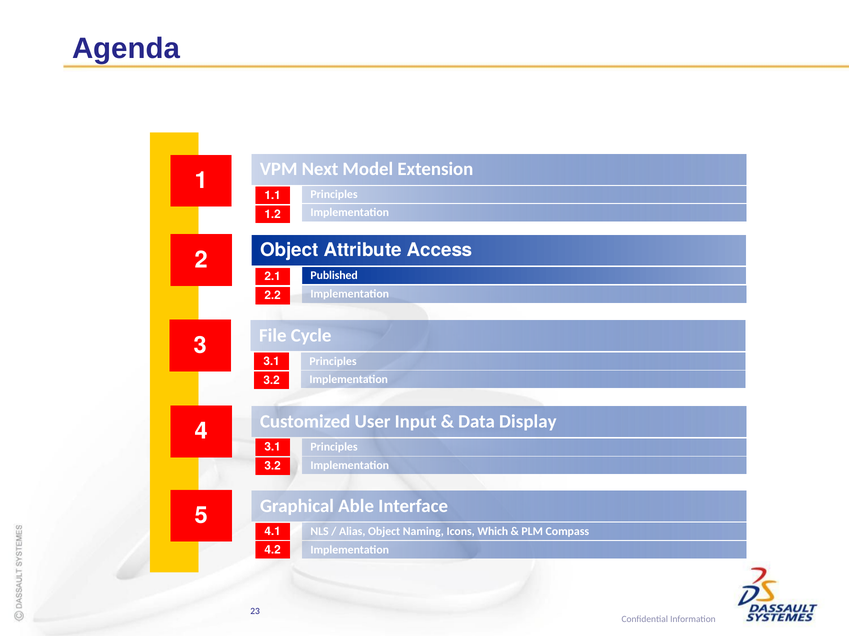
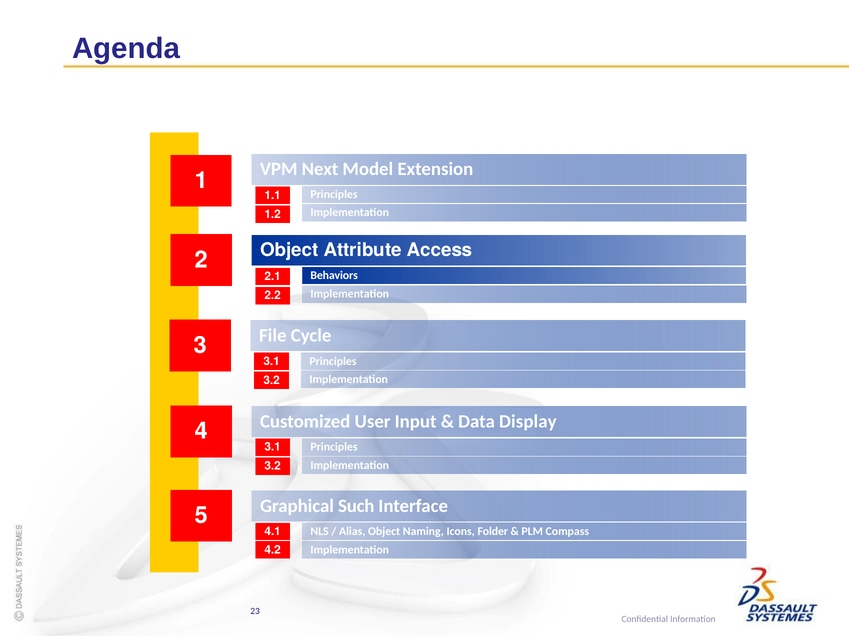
Published: Published -> Behaviors (334, 276)
Able: Able -> Such (356, 506)
Which: Which -> Folder (493, 532)
